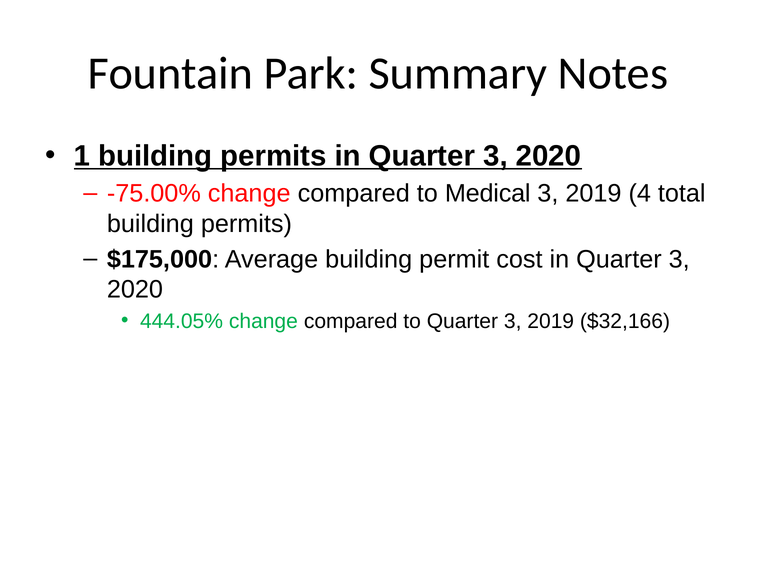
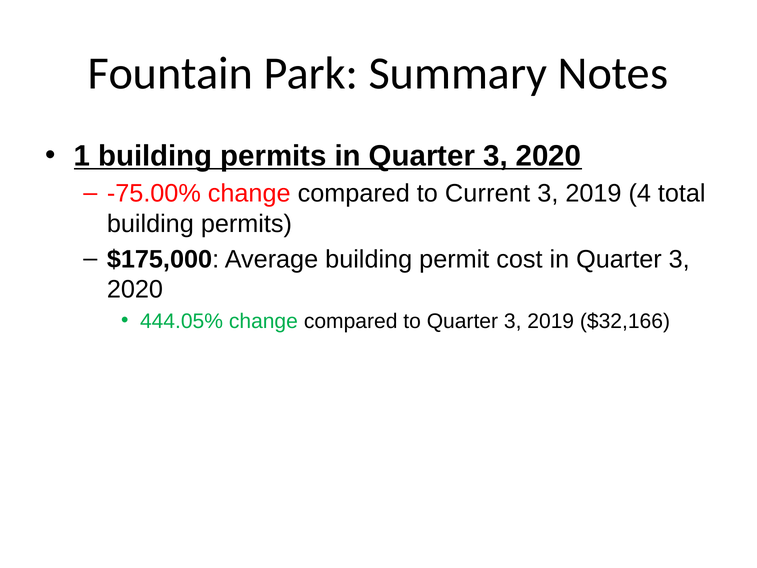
Medical: Medical -> Current (488, 194)
